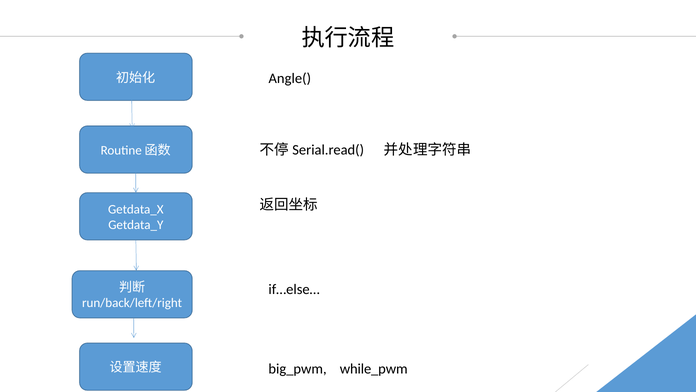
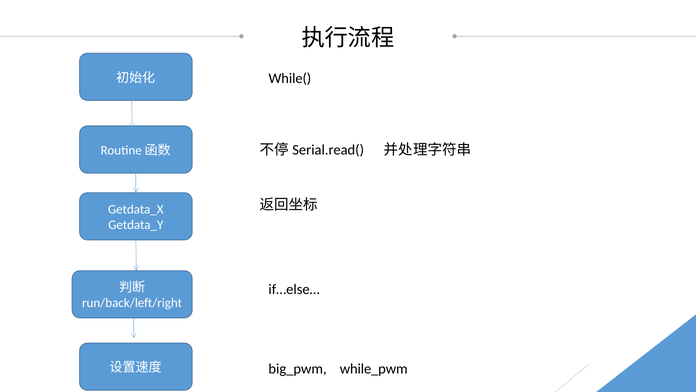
Angle(: Angle( -> While( (290, 78)
